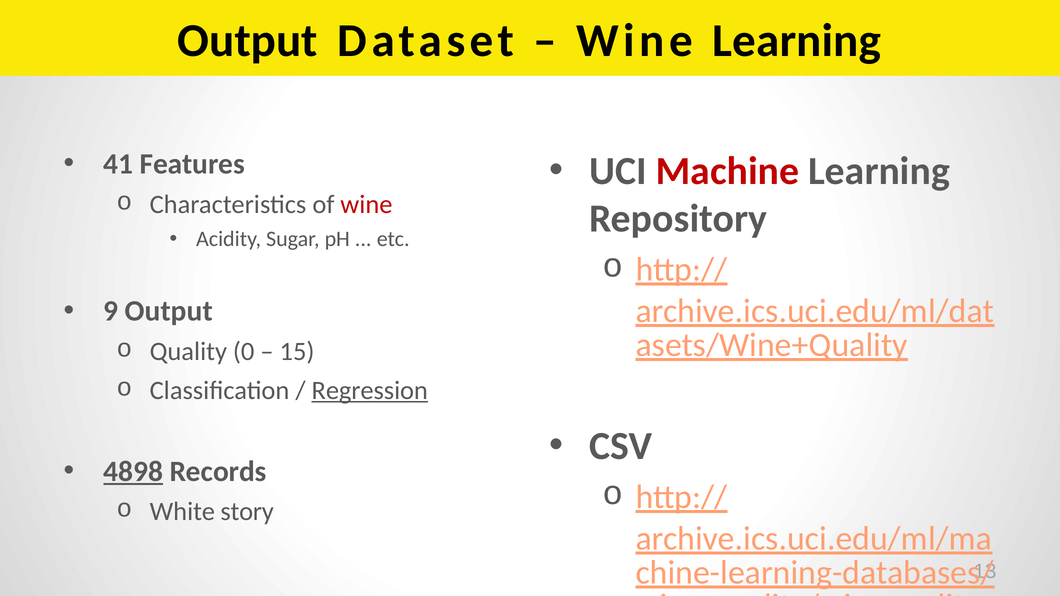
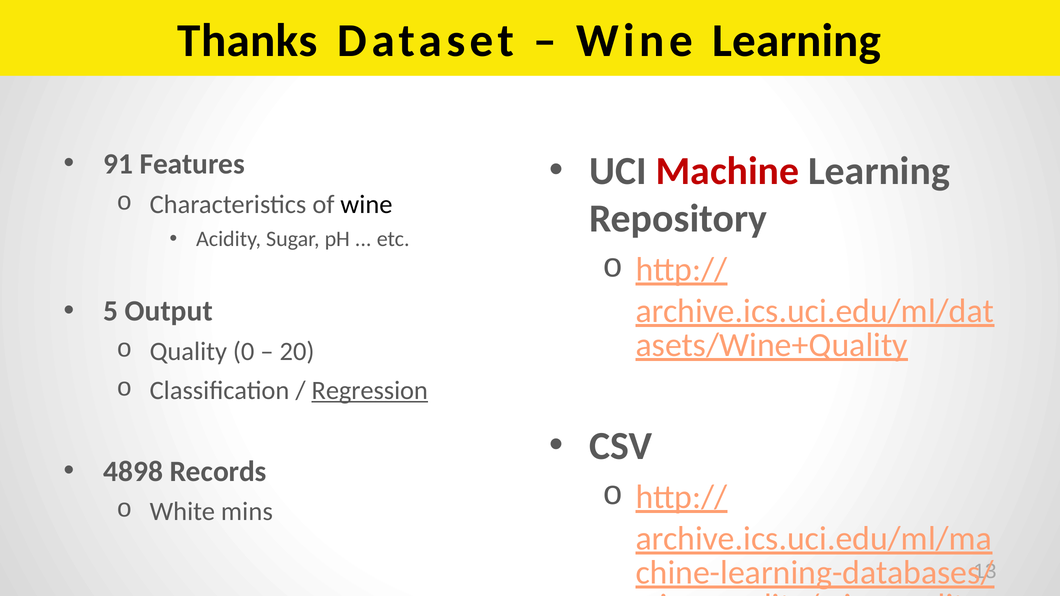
Output: Output -> Thanks (247, 41)
41: 41 -> 91 (118, 164)
wine colour: red -> black (366, 205)
9: 9 -> 5 (111, 311)
15: 15 -> 20 (297, 352)
4898 underline: present -> none (133, 472)
story: story -> mins (247, 512)
